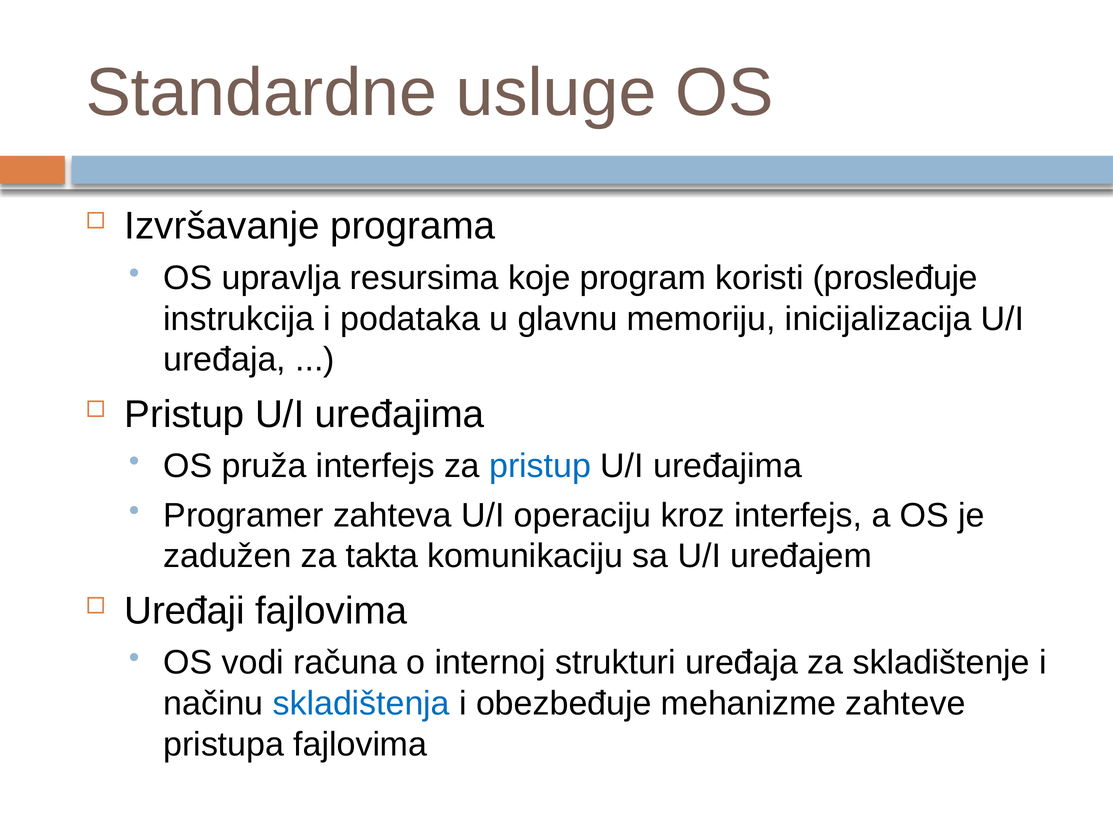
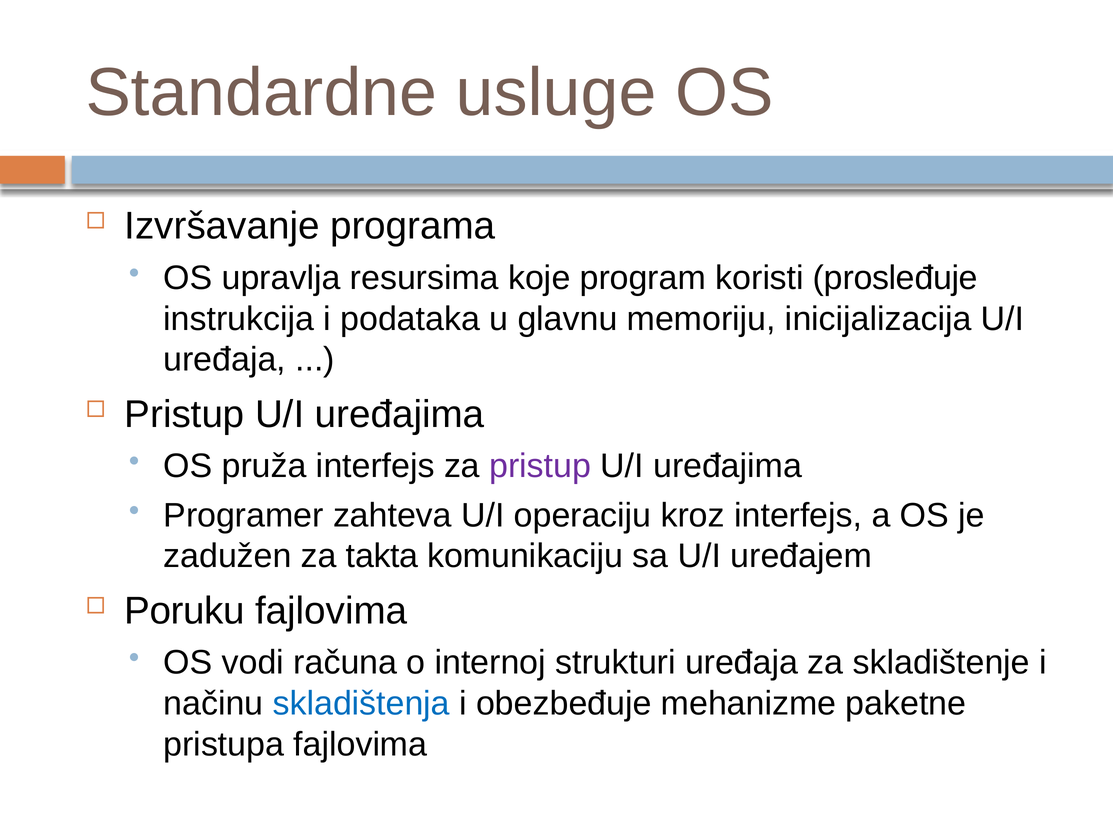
pristup colour: blue -> purple (540, 466)
Uređaji: Uređaji -> Poruku (185, 611)
zahteve: zahteve -> paketne (906, 703)
